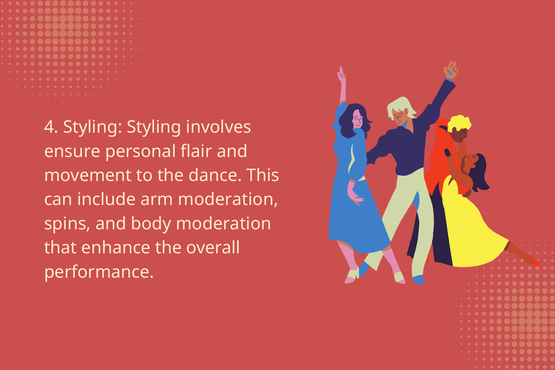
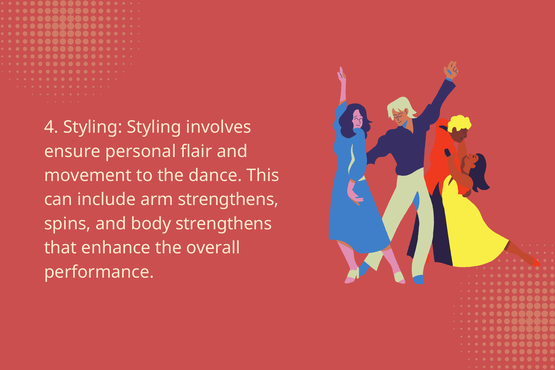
arm moderation: moderation -> strengthens (228, 200)
body moderation: moderation -> strengthens (224, 224)
